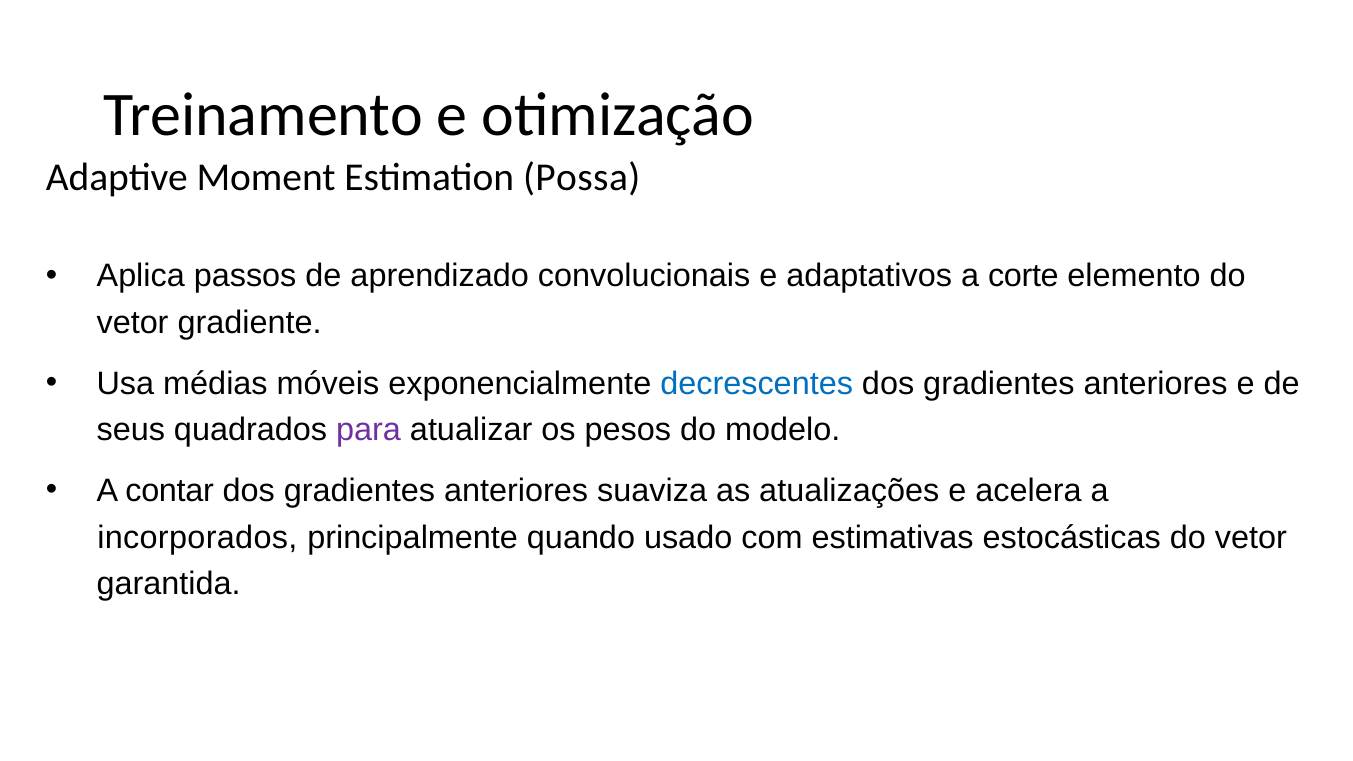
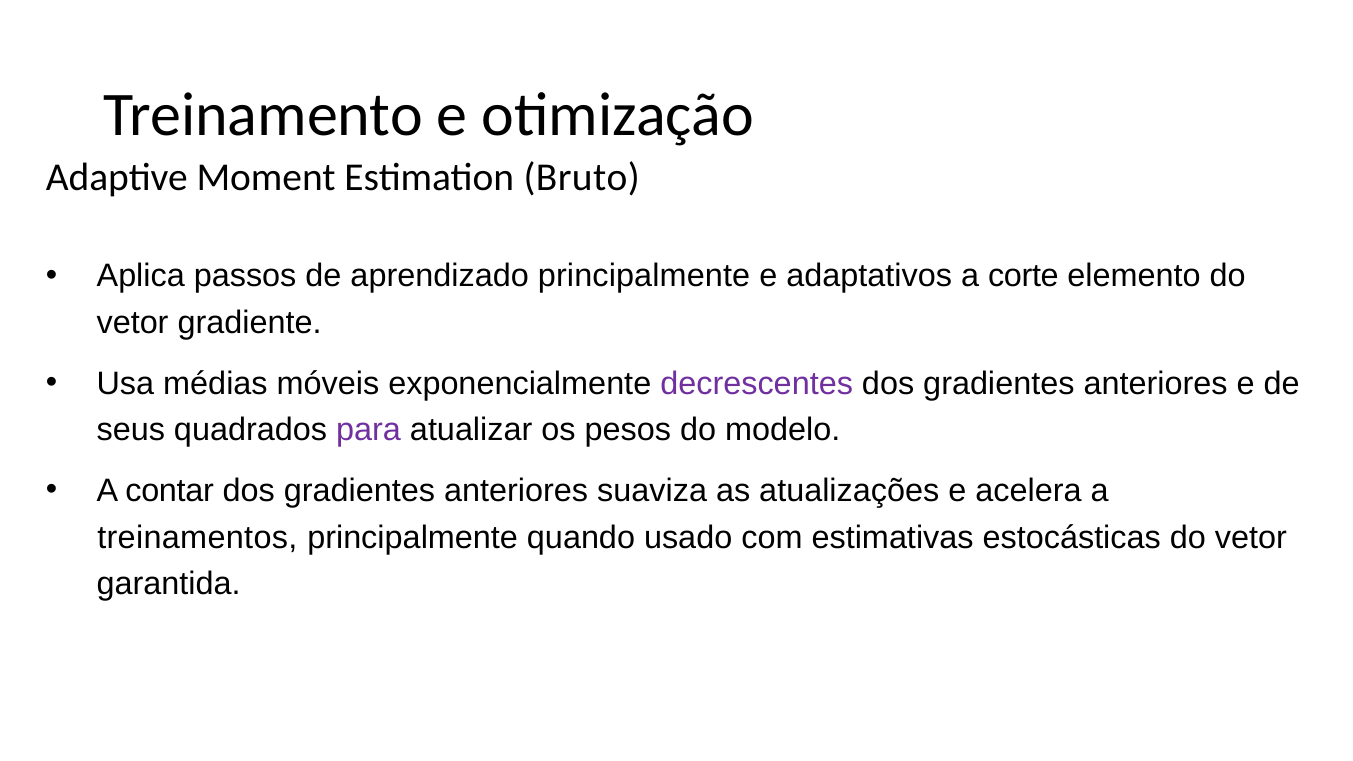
Possa: Possa -> Bruto (582, 178)
aprendizado convolucionais: convolucionais -> principalmente (644, 276)
decrescentes colour: blue -> purple (757, 384)
incorporados: incorporados -> treinamentos (197, 538)
